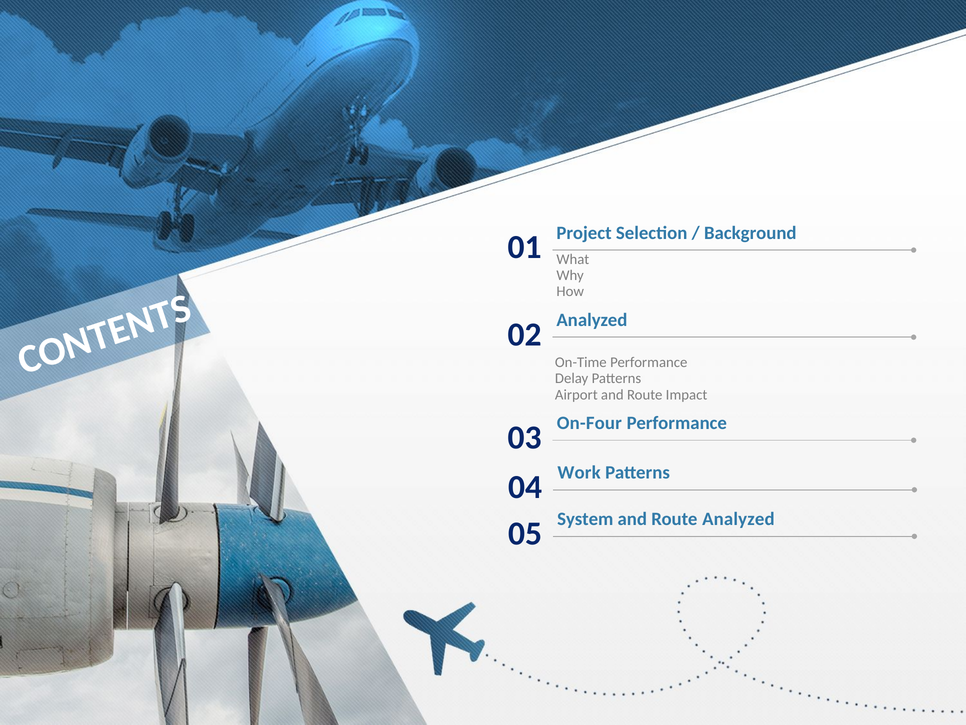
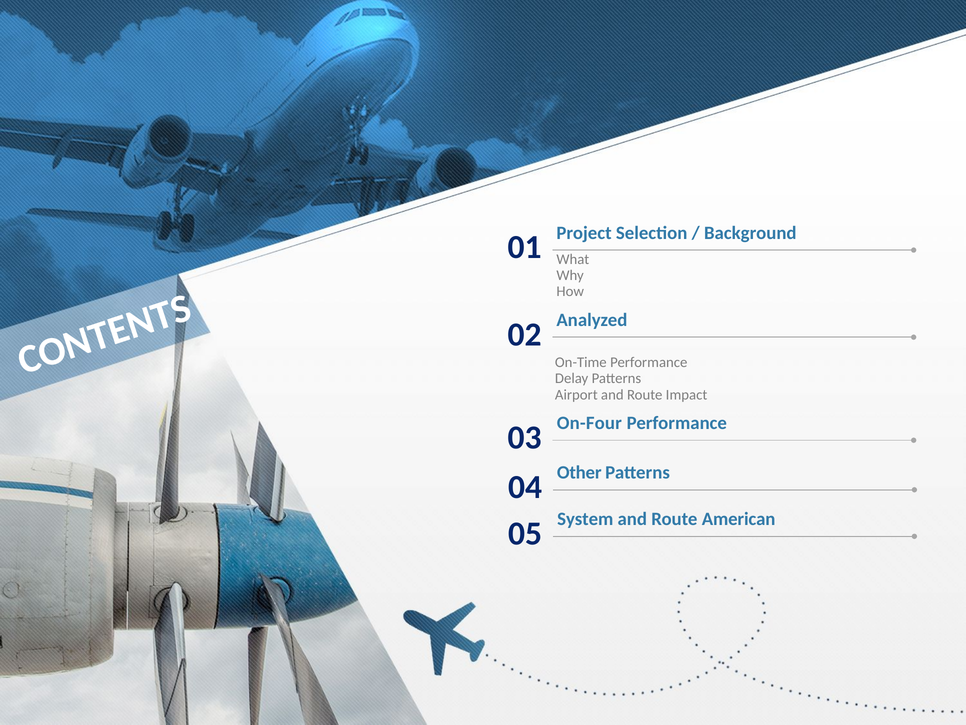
Work: Work -> Other (579, 472)
Route Analyzed: Analyzed -> American (739, 519)
